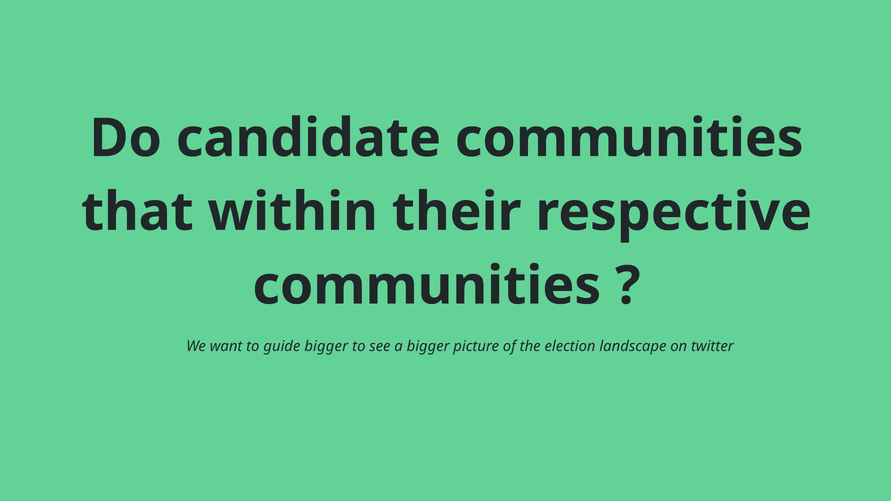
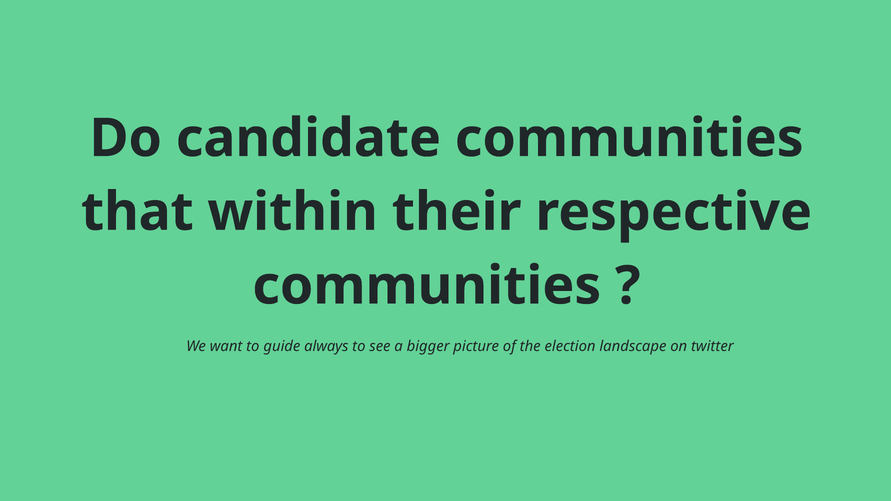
guide bigger: bigger -> always (326, 347)
